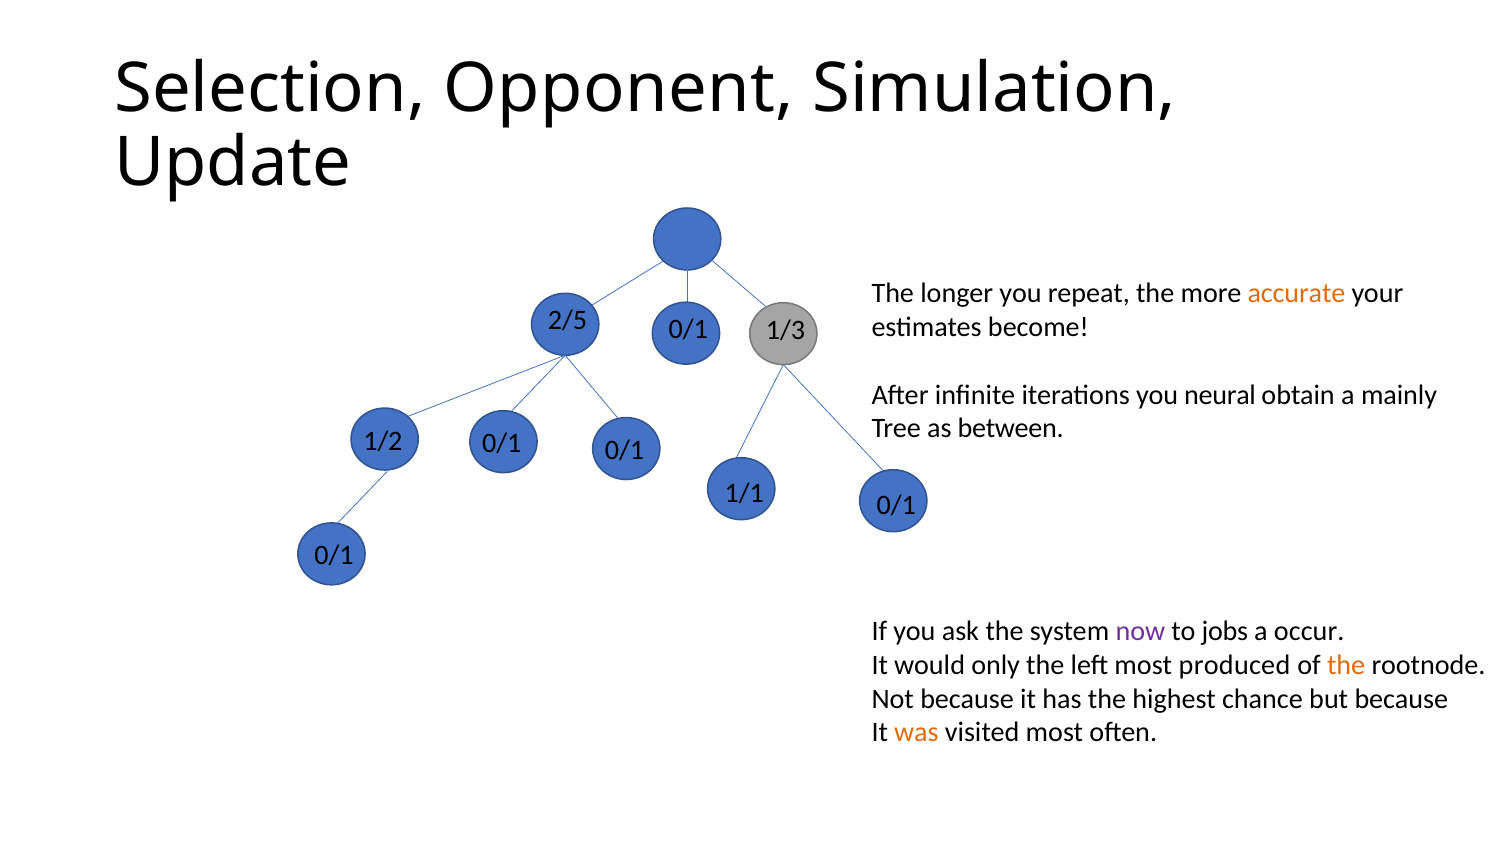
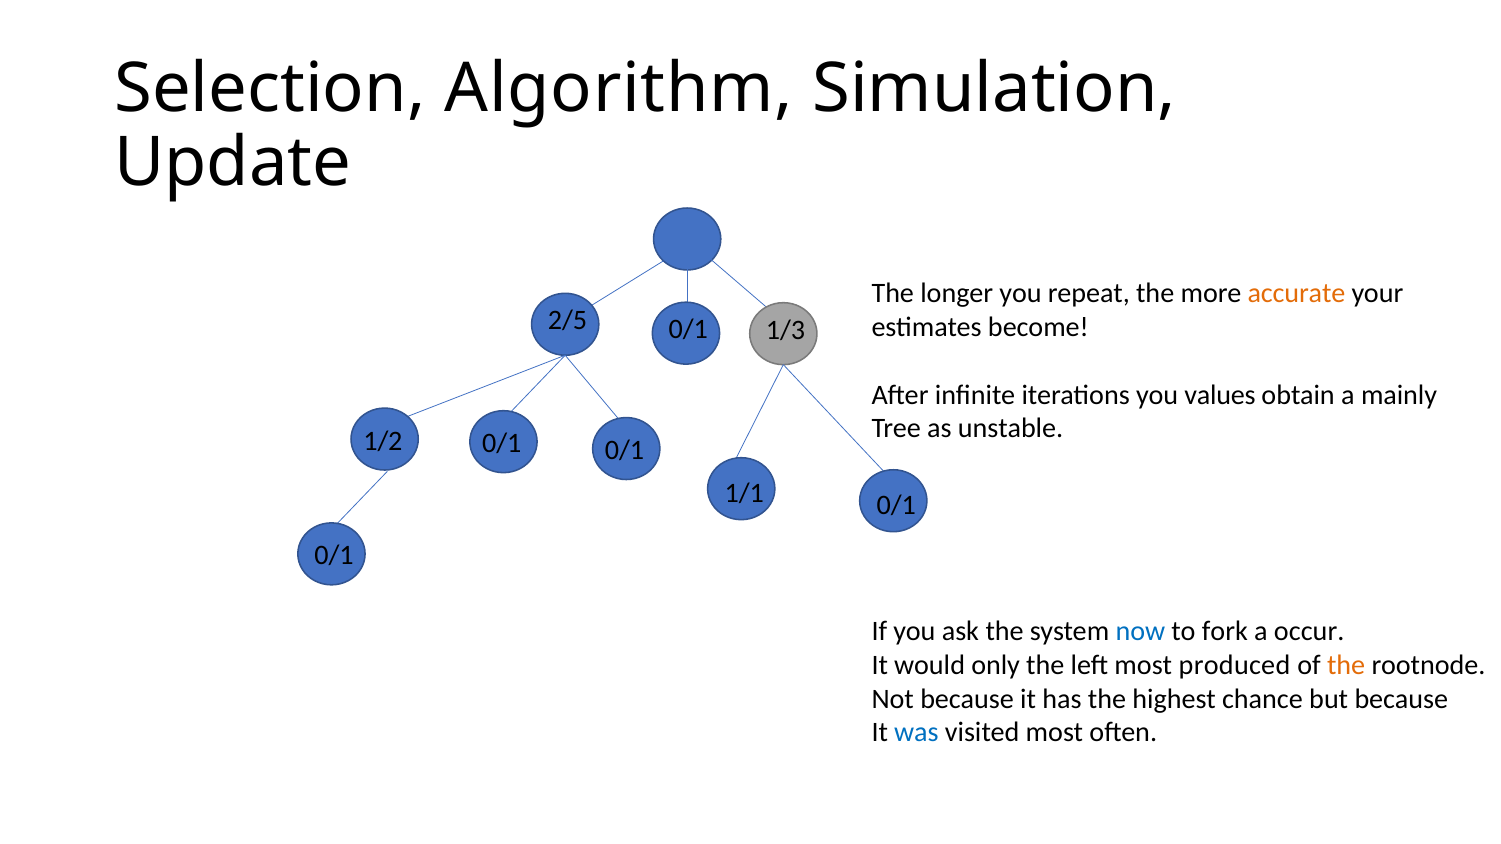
Opponent: Opponent -> Algorithm (619, 89)
neural: neural -> values (1220, 395)
between: between -> unstable (1011, 429)
now colour: purple -> blue (1140, 631)
jobs: jobs -> fork (1225, 631)
was colour: orange -> blue (916, 733)
